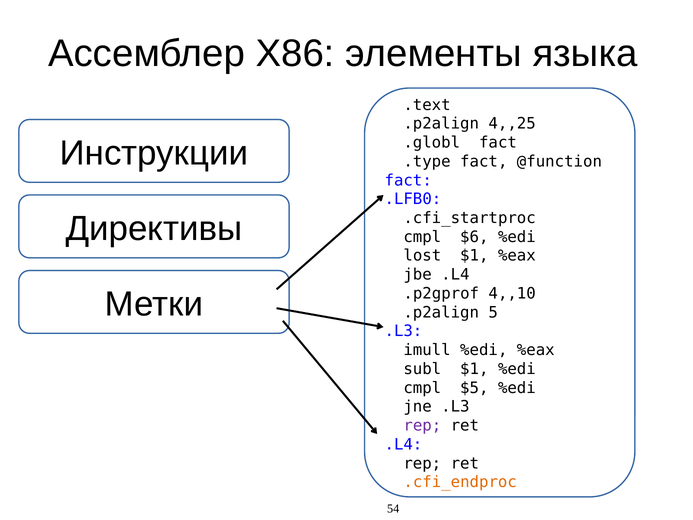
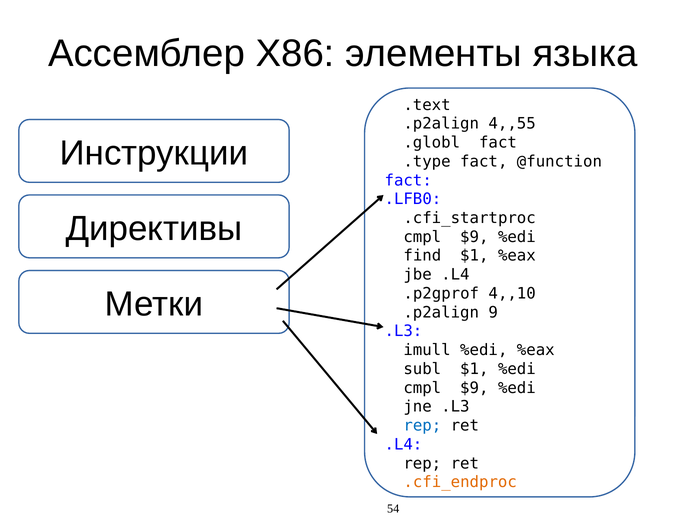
4,,25: 4,,25 -> 4,,55 (512, 124)
$6: $6 -> $9 (474, 237)
lost: lost -> find (422, 256)
5: 5 -> 9 (493, 312)
$5: $5 -> $9 (474, 388)
rep colour: purple -> blue (422, 425)
